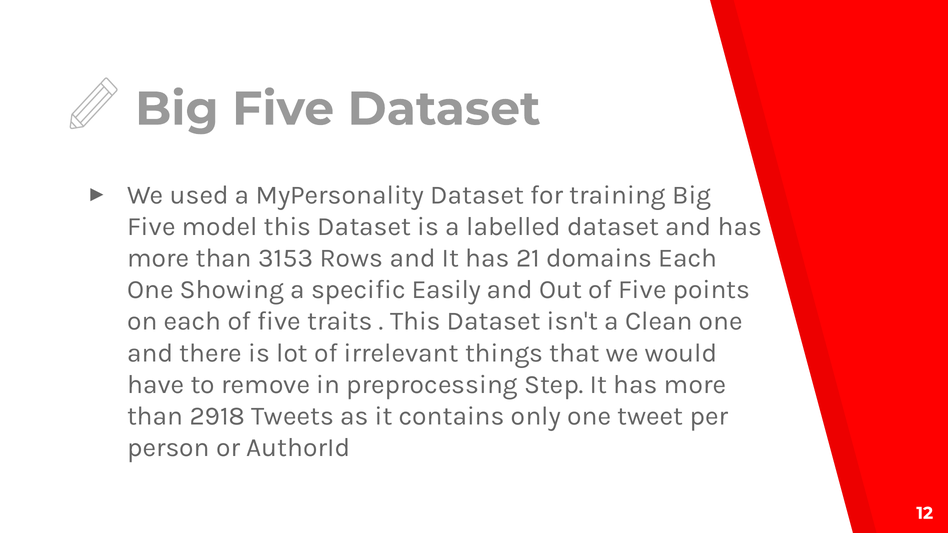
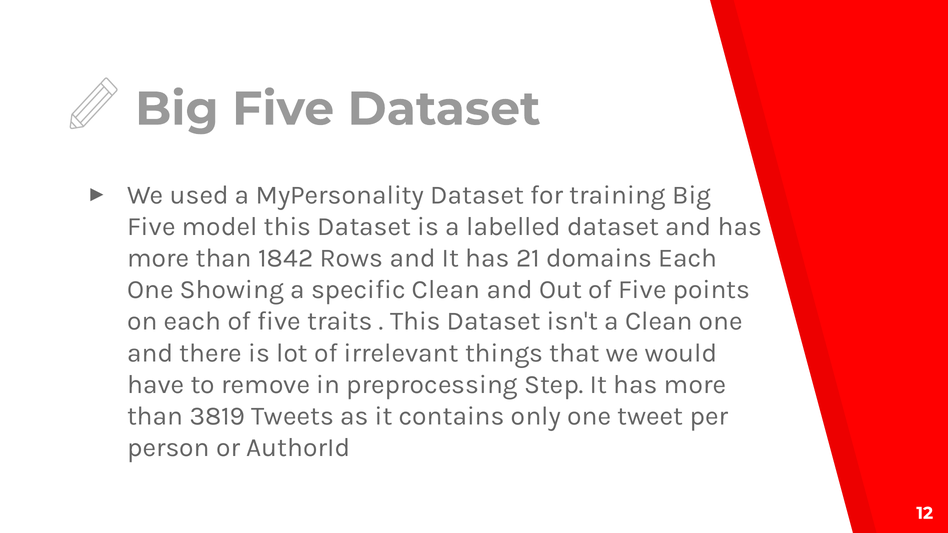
3153: 3153 -> 1842 (286, 258)
specific Easily: Easily -> Clean (446, 290)
2918: 2918 -> 3819 (217, 416)
